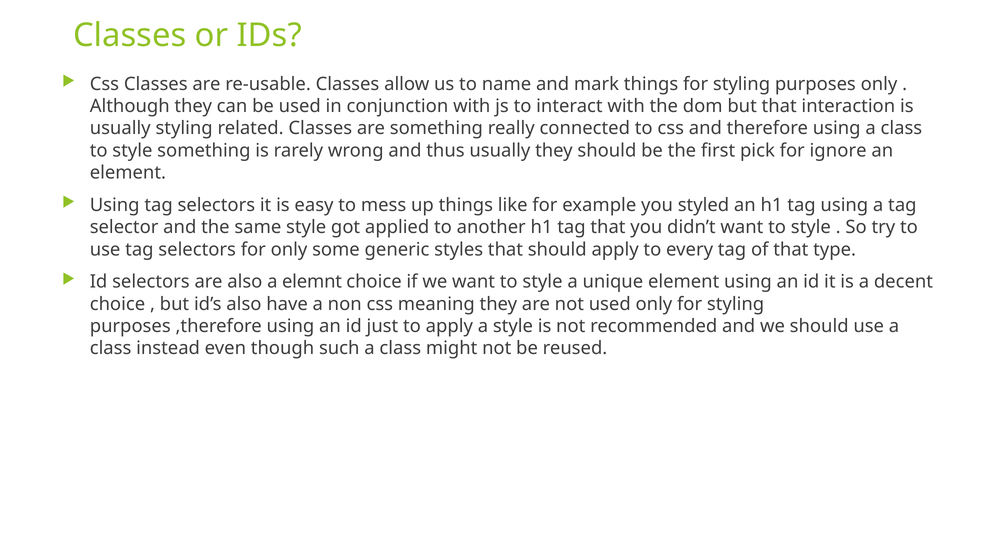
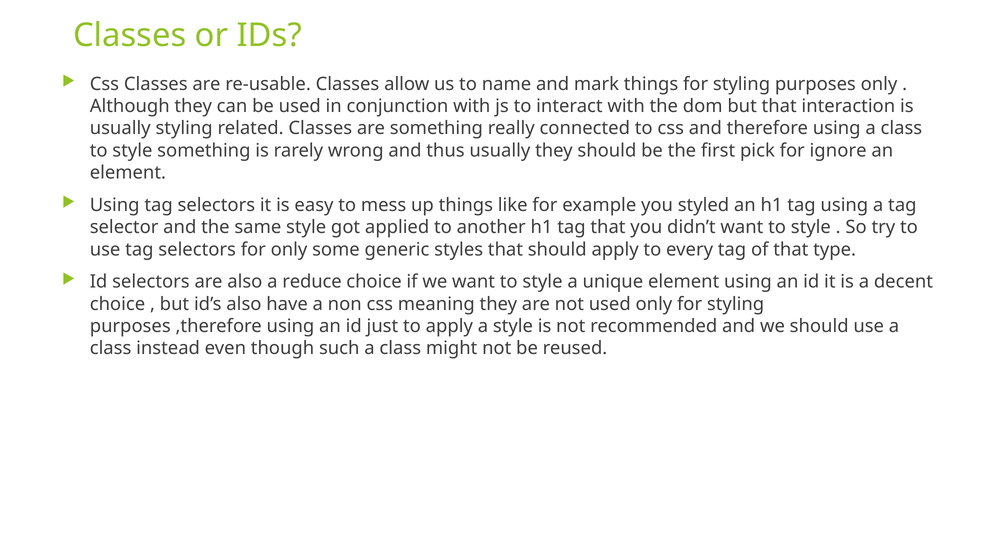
elemnt: elemnt -> reduce (312, 282)
